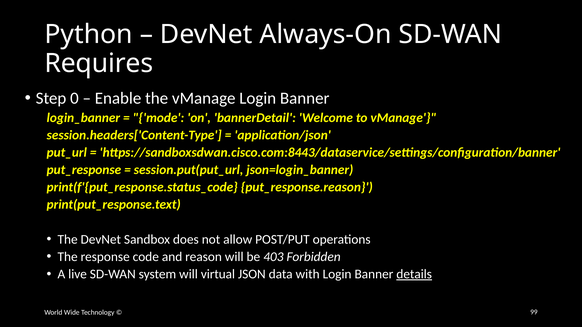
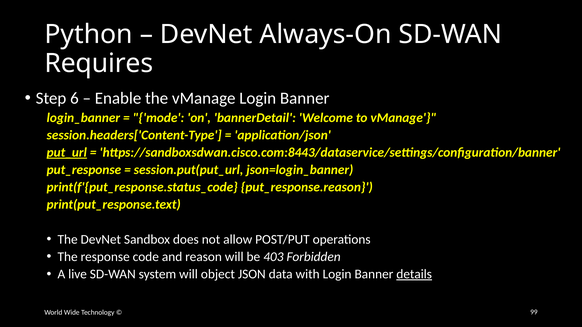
0: 0 -> 6 (74, 98)
put_url underline: none -> present (67, 153)
virtual: virtual -> object (218, 274)
